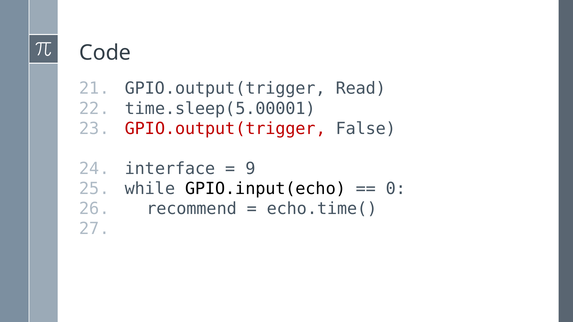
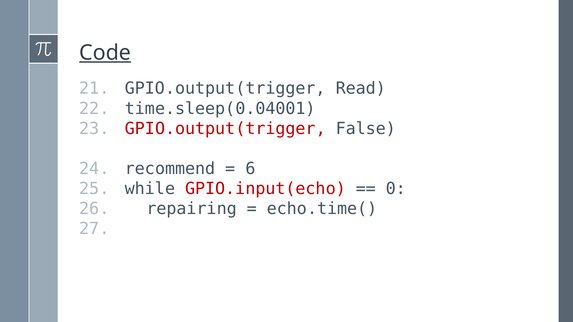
Code underline: none -> present (105, 53)
time.sleep(5.00001: time.sleep(5.00001 -> time.sleep(0.04001 (220, 109)
interface: interface -> recommend (170, 169)
9: 9 -> 6 (250, 169)
GPIO.input(echo colour: black -> red (265, 189)
recommend: recommend -> repairing (192, 209)
